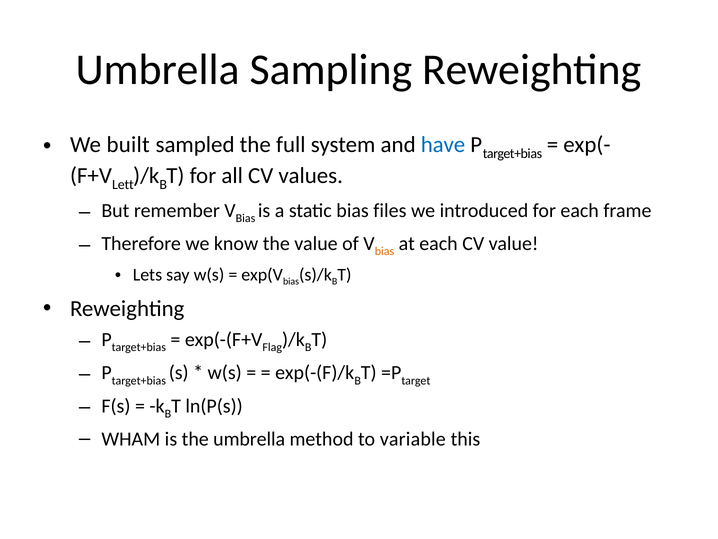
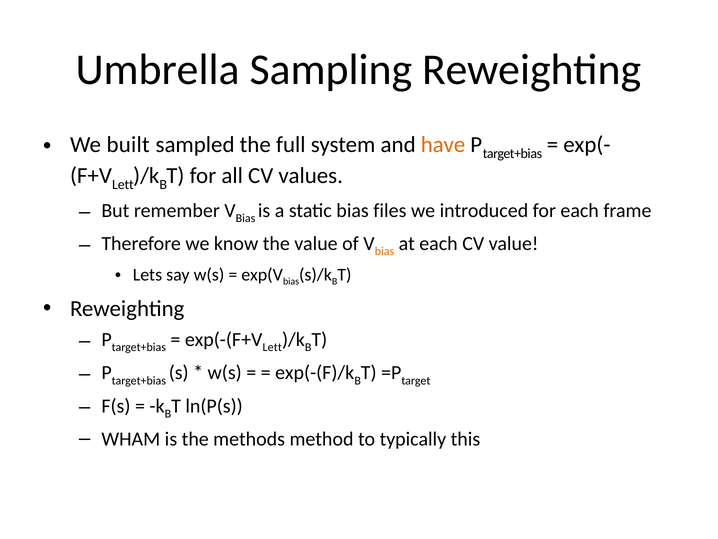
have colour: blue -> orange (443, 145)
Flag: Flag -> Lett (272, 347)
the umbrella: umbrella -> methods (249, 439)
variable: variable -> typically (413, 439)
